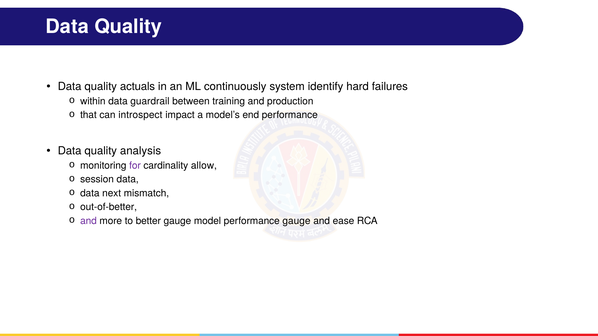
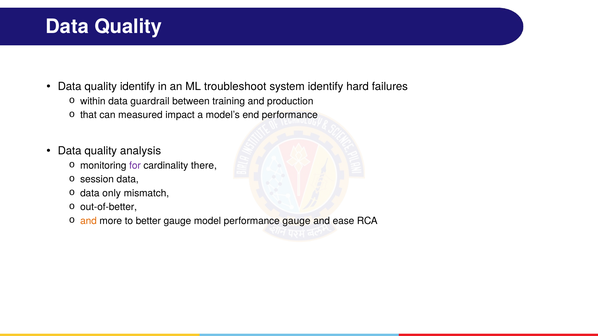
quality actuals: actuals -> identify (138, 87)
continuously: continuously -> troubleshoot (235, 87)
introspect: introspect -> measured (140, 115)
allow: allow -> there (204, 166)
next: next -> only (112, 193)
and colour: purple -> orange (88, 221)
